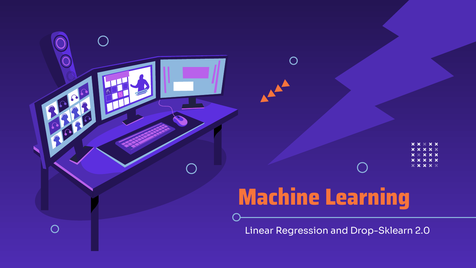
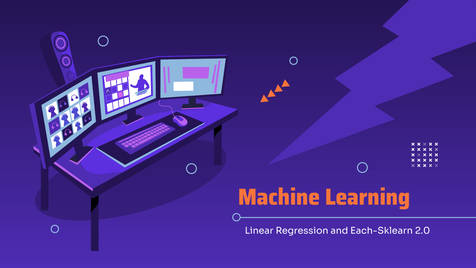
Drop-Sklearn: Drop-Sklearn -> Each-Sklearn (382, 230)
